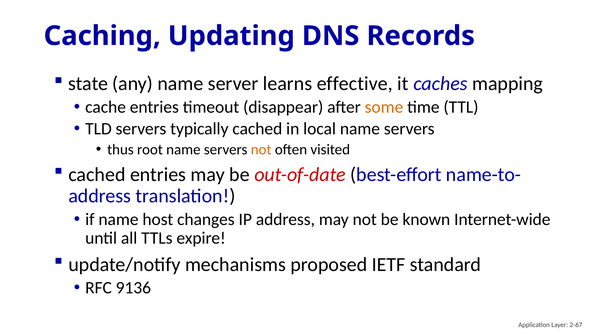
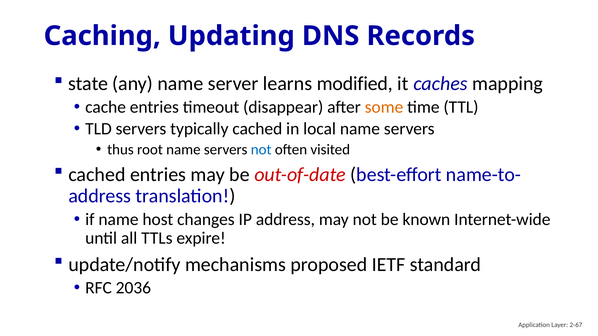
effective: effective -> modified (355, 84)
not colour: orange -> blue (261, 150)
9136: 9136 -> 2036 (133, 288)
